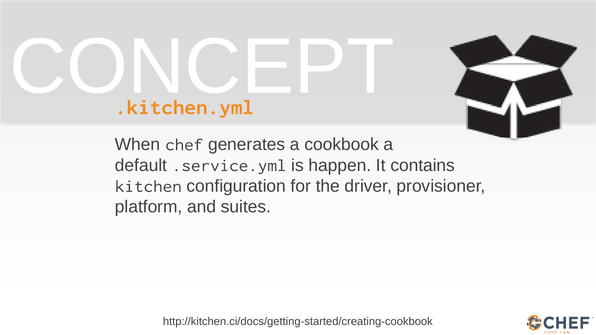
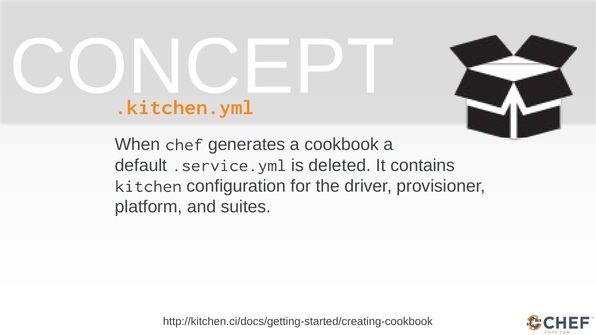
happen: happen -> deleted (340, 165)
